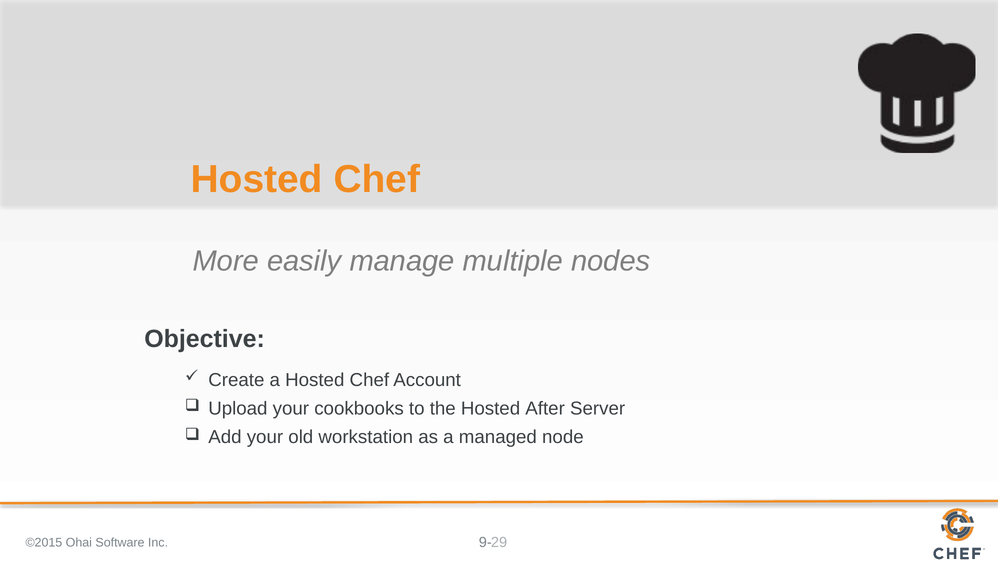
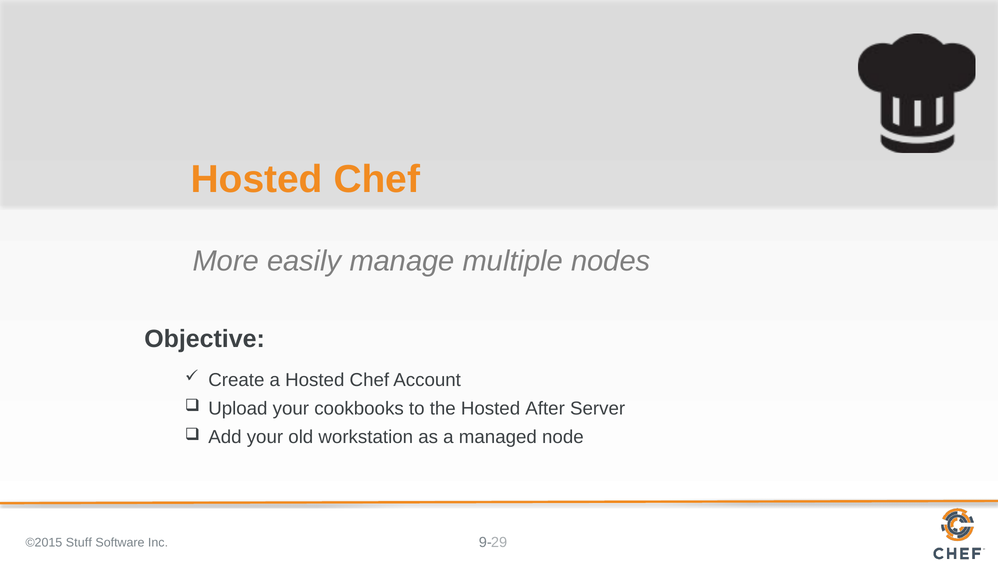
Ohai: Ohai -> Stuff (79, 543)
